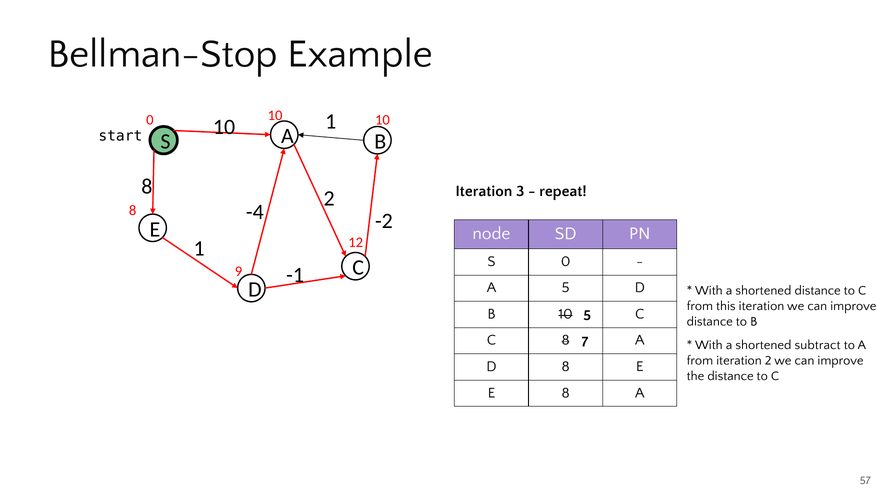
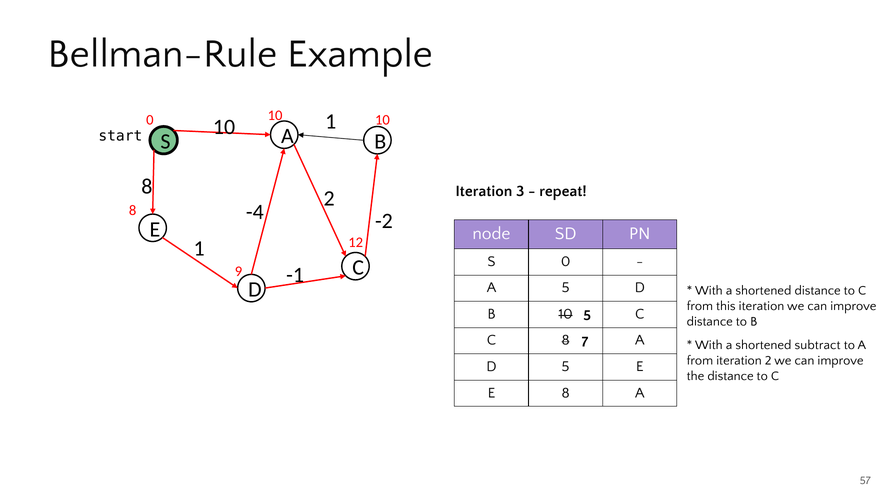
Bellman-Stop: Bellman-Stop -> Bellman-Rule (163, 54)
D 8: 8 -> 5 (566, 367)
